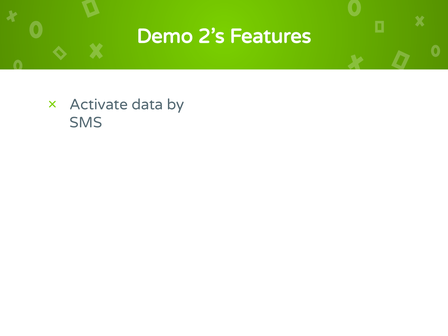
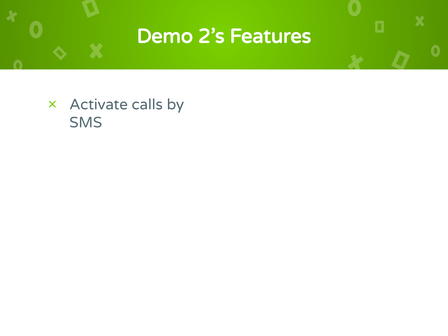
data: data -> calls (147, 105)
